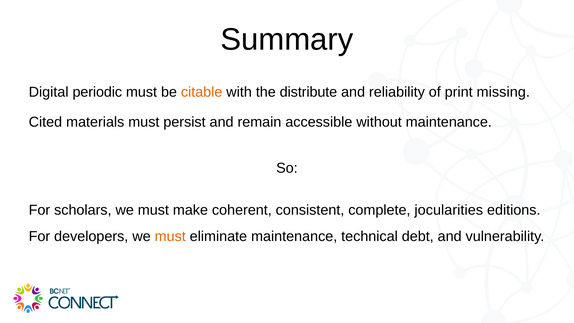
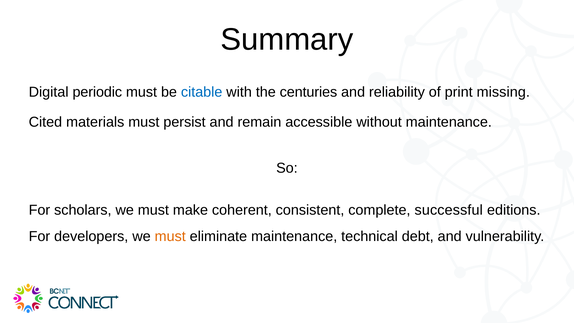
citable colour: orange -> blue (202, 92)
distribute: distribute -> centuries (308, 92)
jocularities: jocularities -> successful (449, 210)
